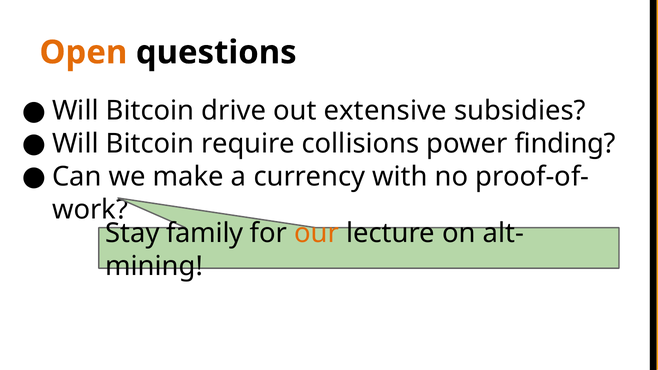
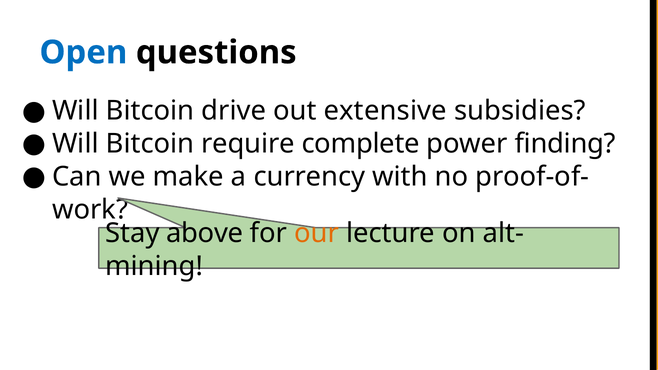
Open colour: orange -> blue (83, 52)
collisions: collisions -> complete (361, 144)
family: family -> above (205, 233)
